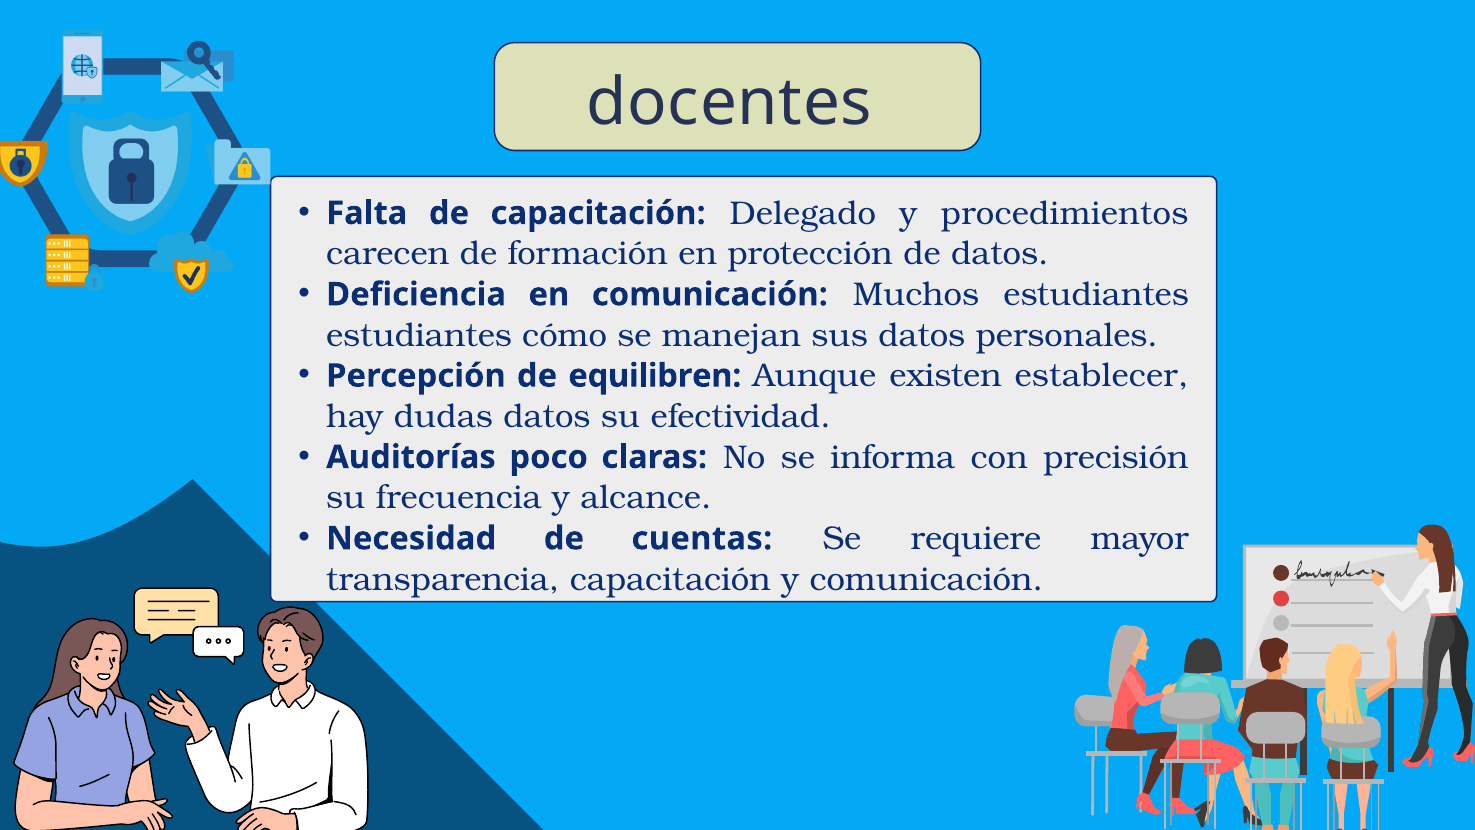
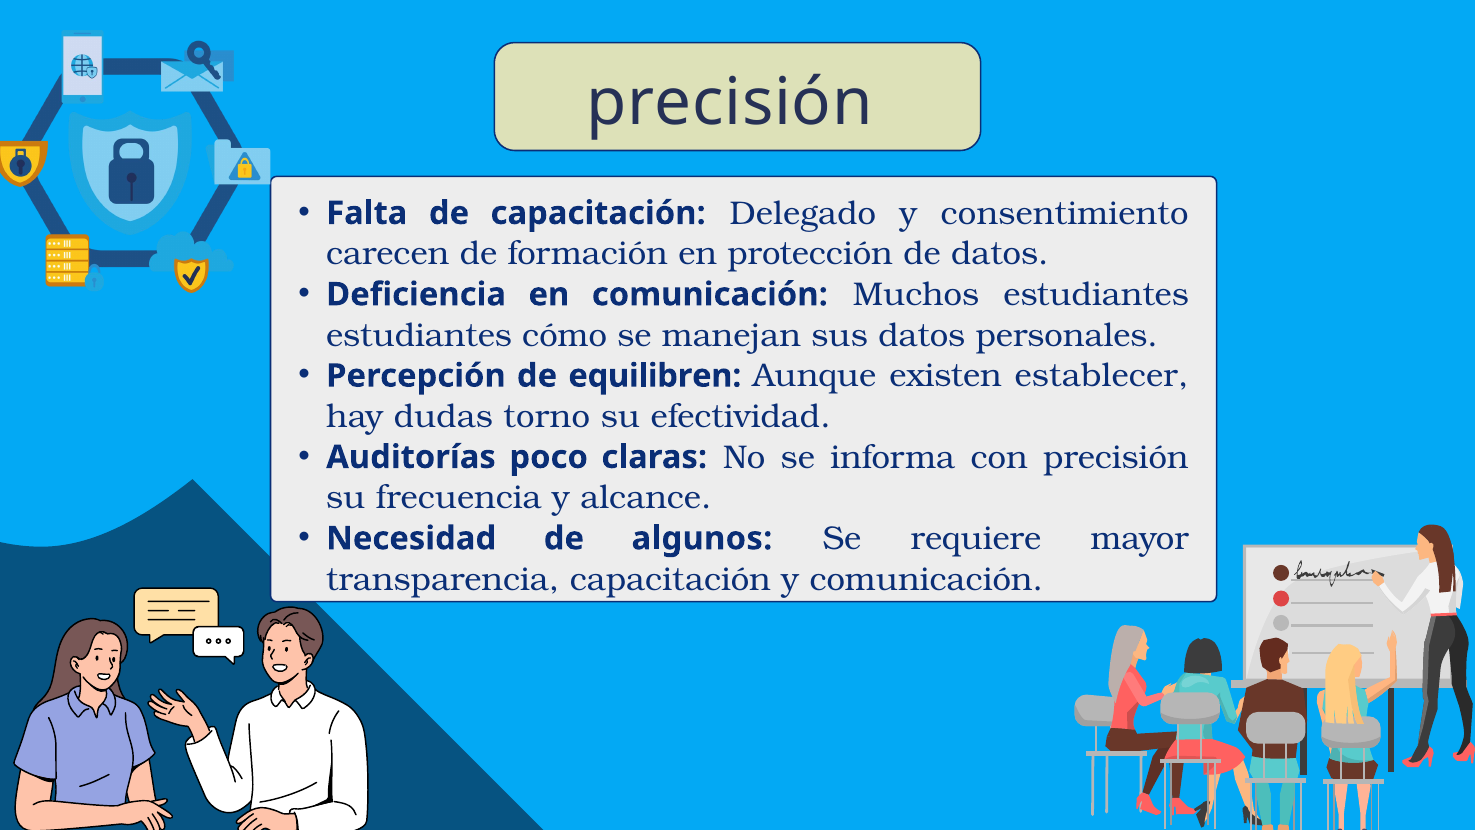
docentes: docentes -> precisión (729, 103)
procedimientos: procedimientos -> consentimiento (1065, 213)
dudas datos: datos -> torno (547, 416)
cuentas: cuentas -> algunos (702, 538)
